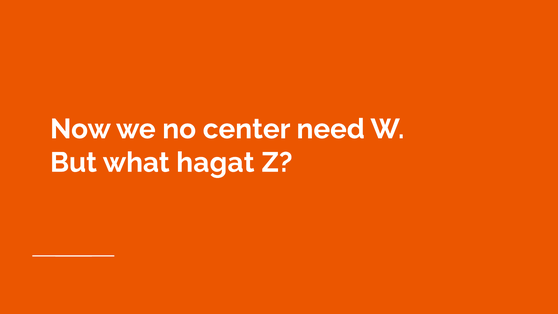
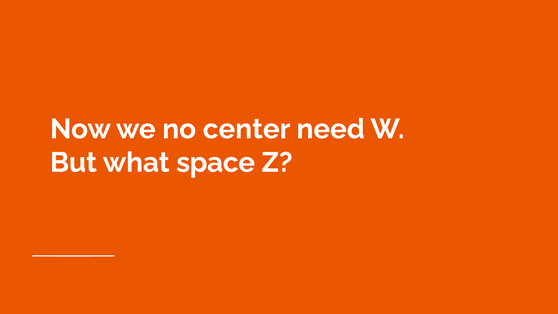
hagat: hagat -> space (216, 162)
